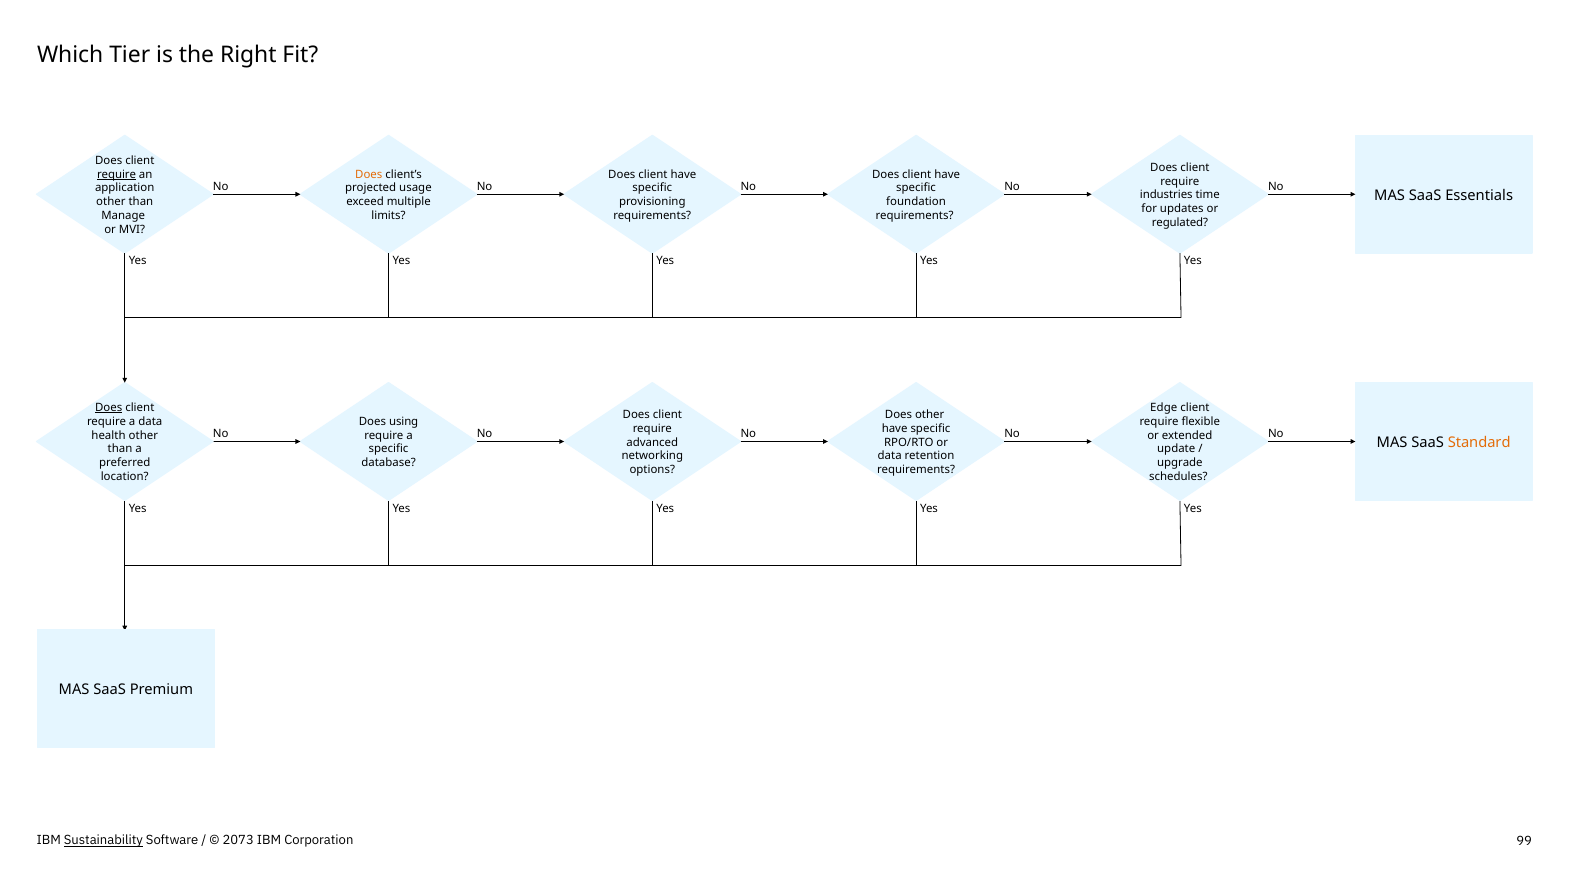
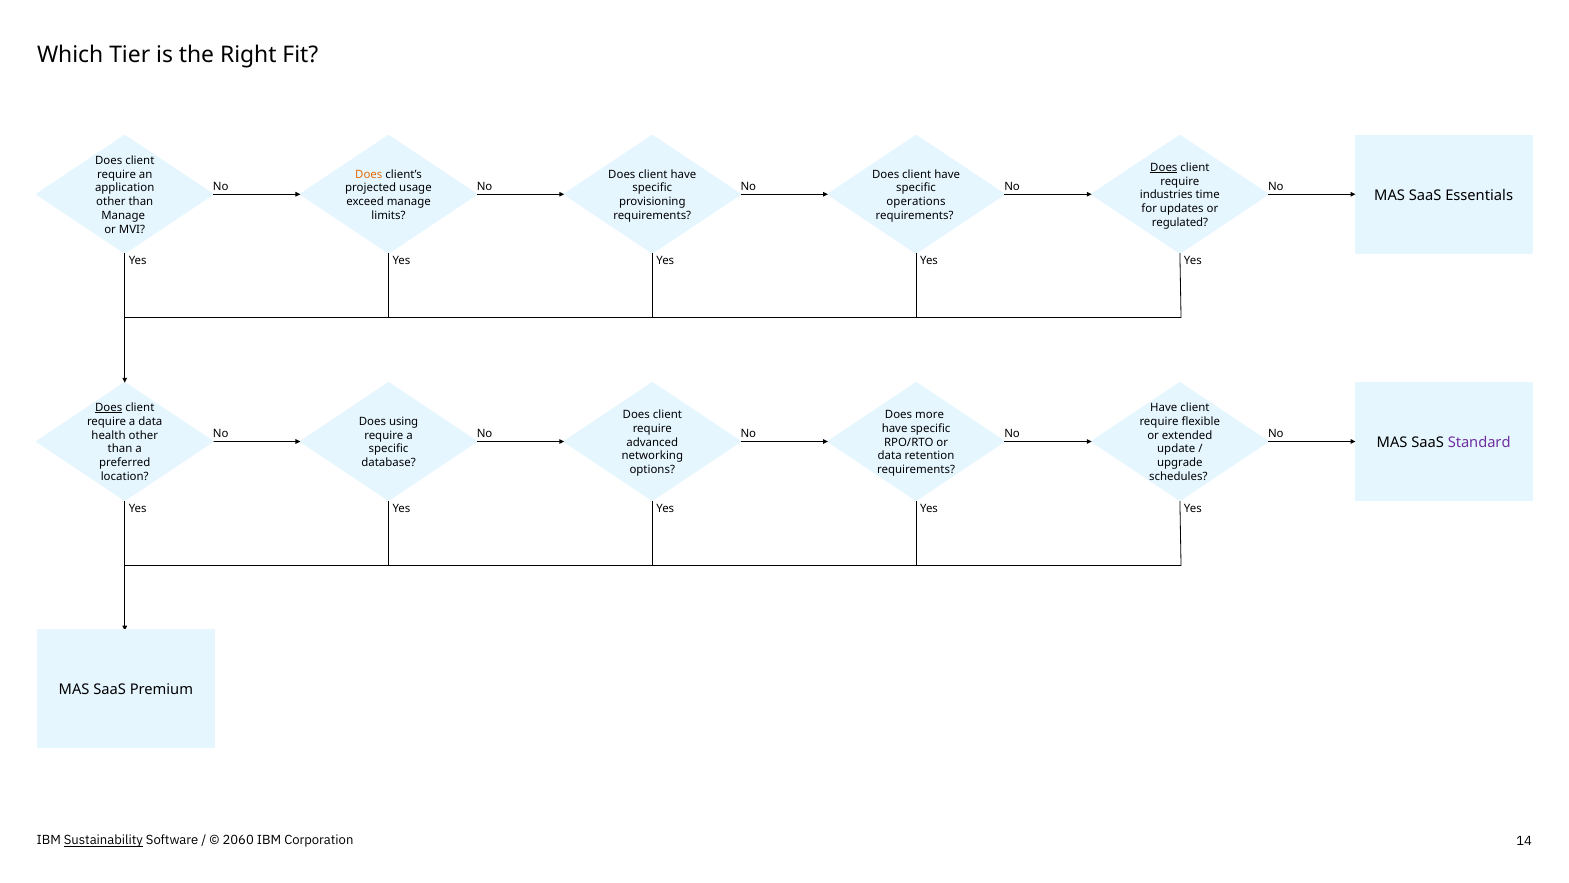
Does underline: none -> present (1164, 167)
require underline: present -> none (117, 174)
exceed multiple: multiple -> manage (409, 202)
foundation: foundation -> operations (916, 202)
Edge: Edge -> Have (1164, 408)
Does other: other -> more (930, 415)
Standard colour: orange -> purple (1479, 442)
2073: 2073 -> 2060 (238, 840)
99: 99 -> 14 (1524, 841)
